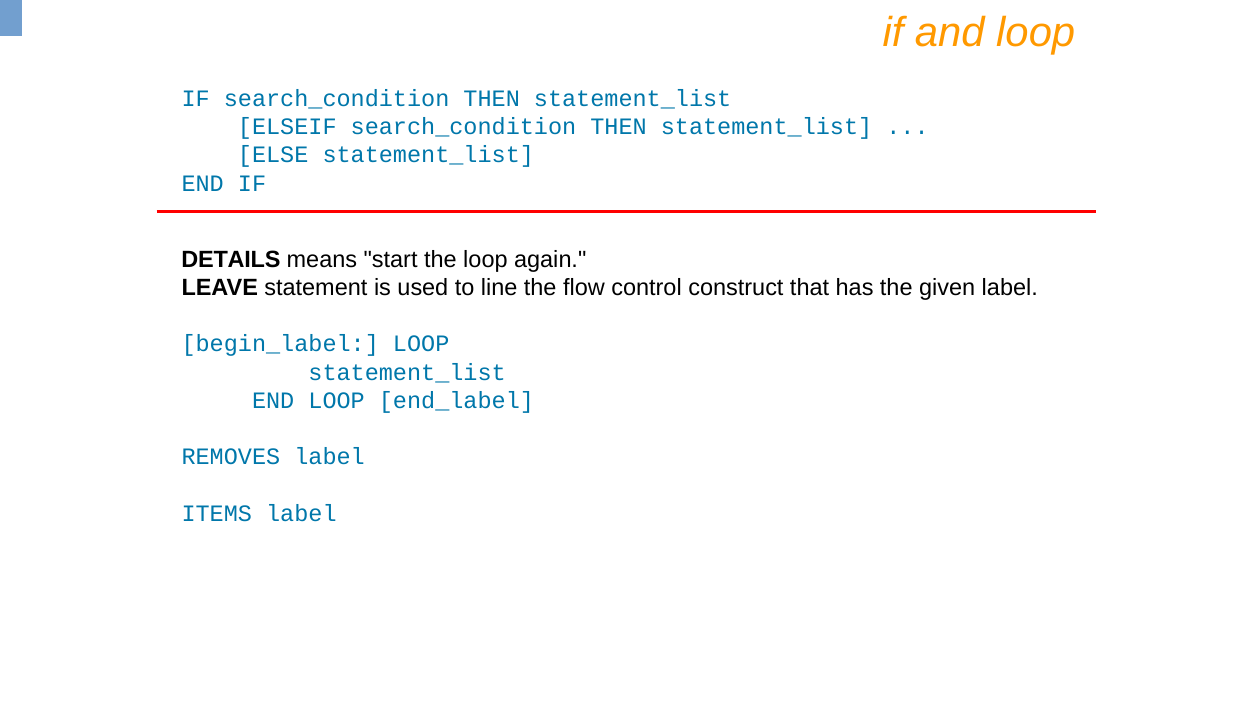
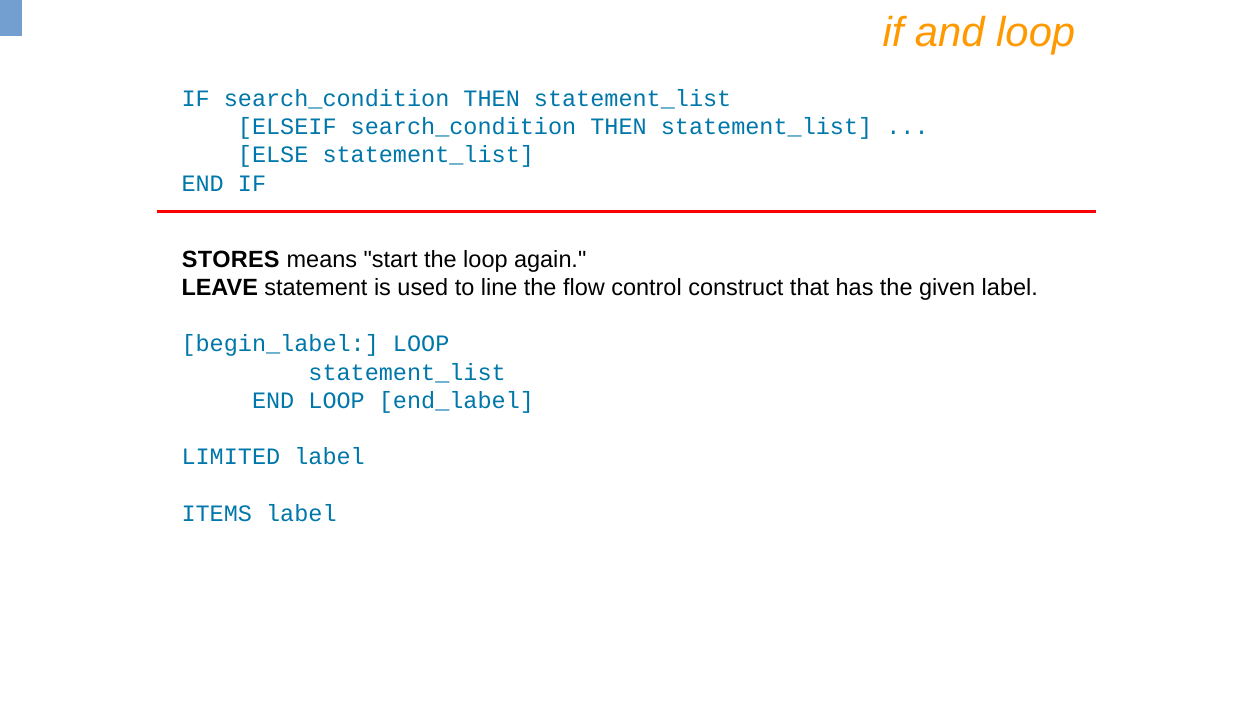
DETAILS: DETAILS -> STORES (231, 259)
REMOVES: REMOVES -> LIMITED (231, 457)
